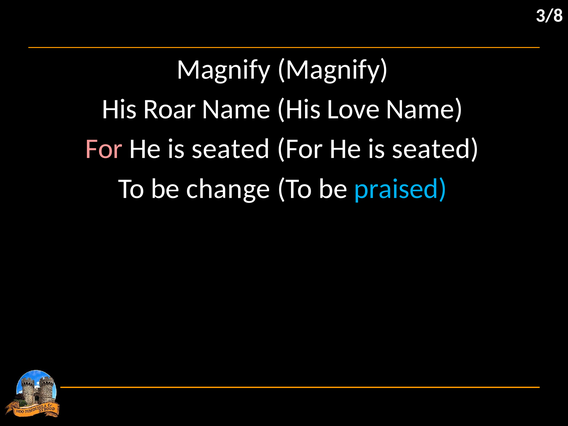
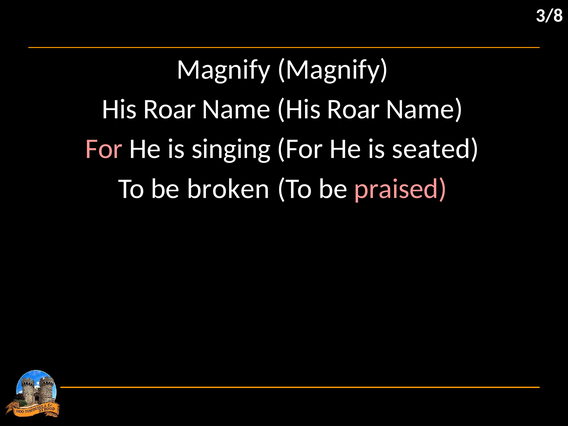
Name His Love: Love -> Roar (353, 109)
seated: seated -> singing (231, 149)
change: change -> broken (228, 189)
praised colour: light blue -> pink (400, 189)
